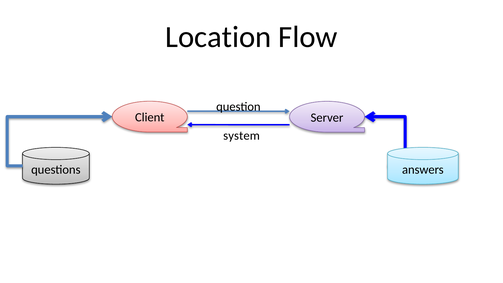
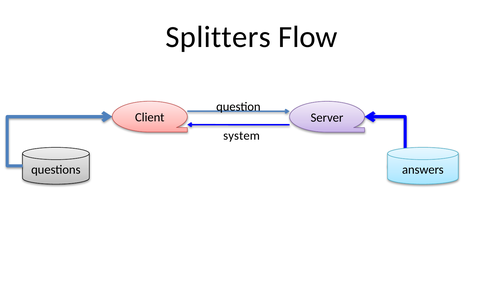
Location: Location -> Splitters (218, 37)
